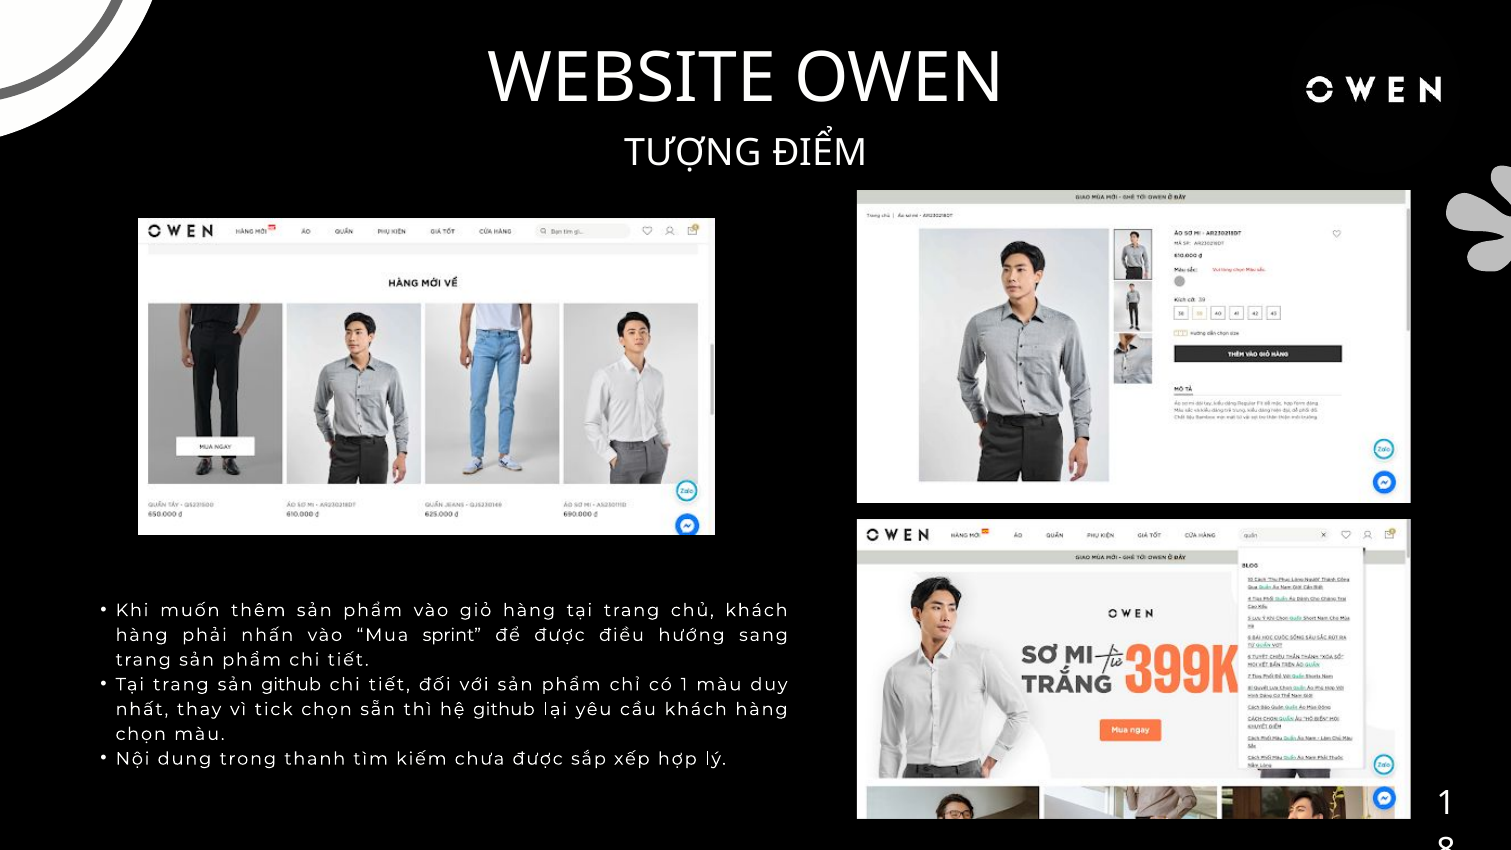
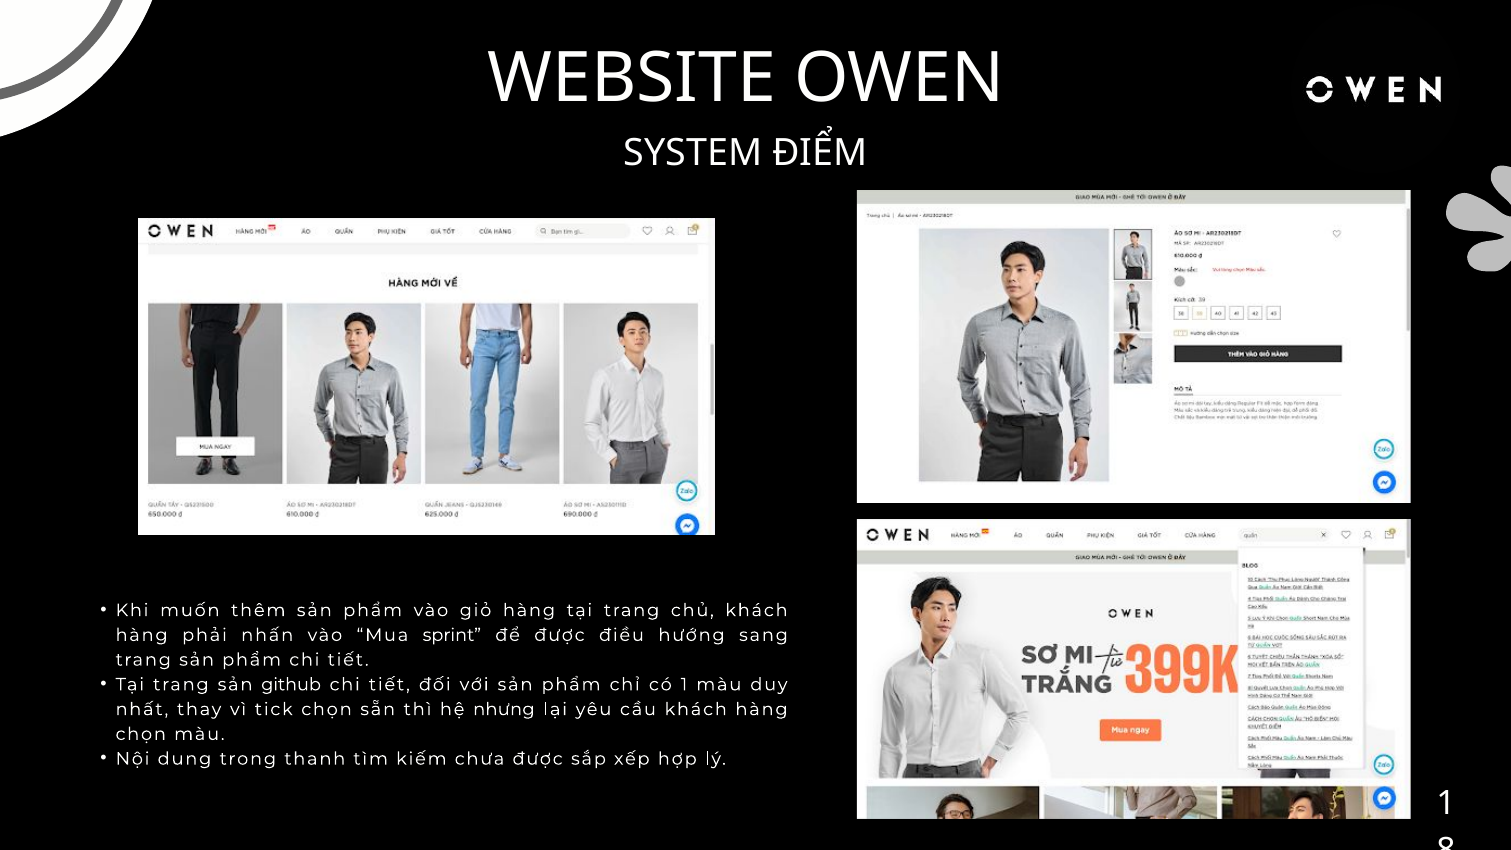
TƯỢNG: TƯỢNG -> SYSTEM (693, 153)
hệ github: github -> nhưng (504, 709)
